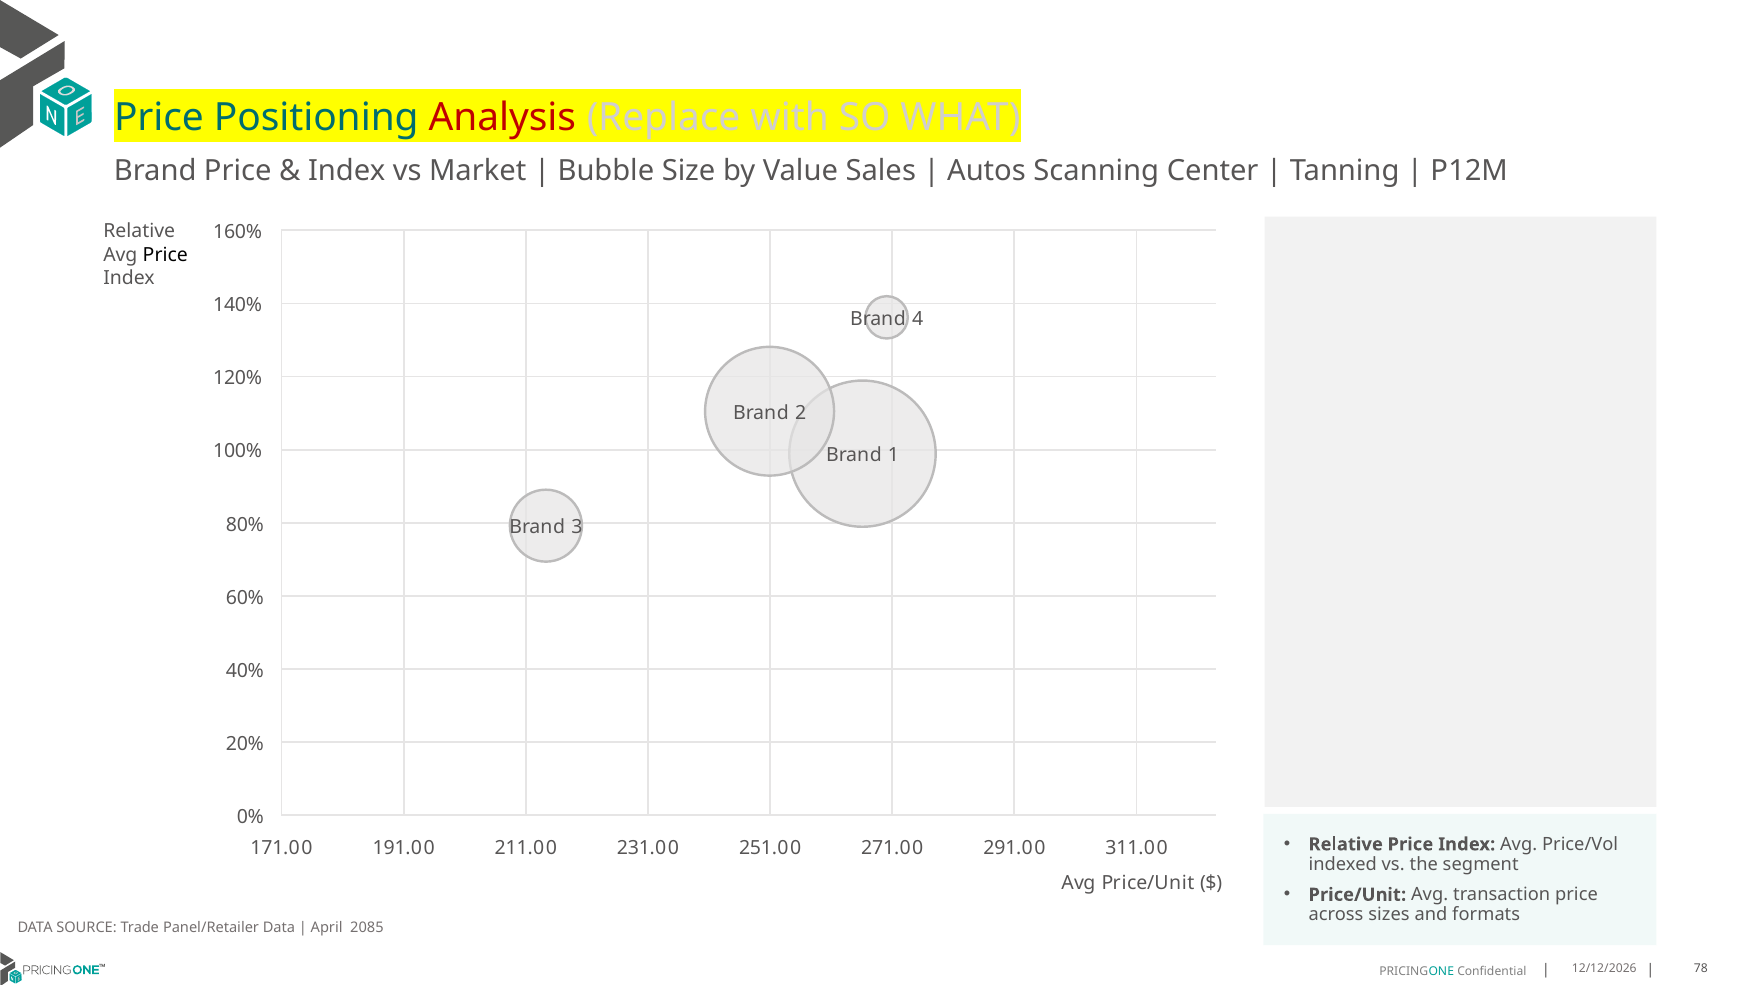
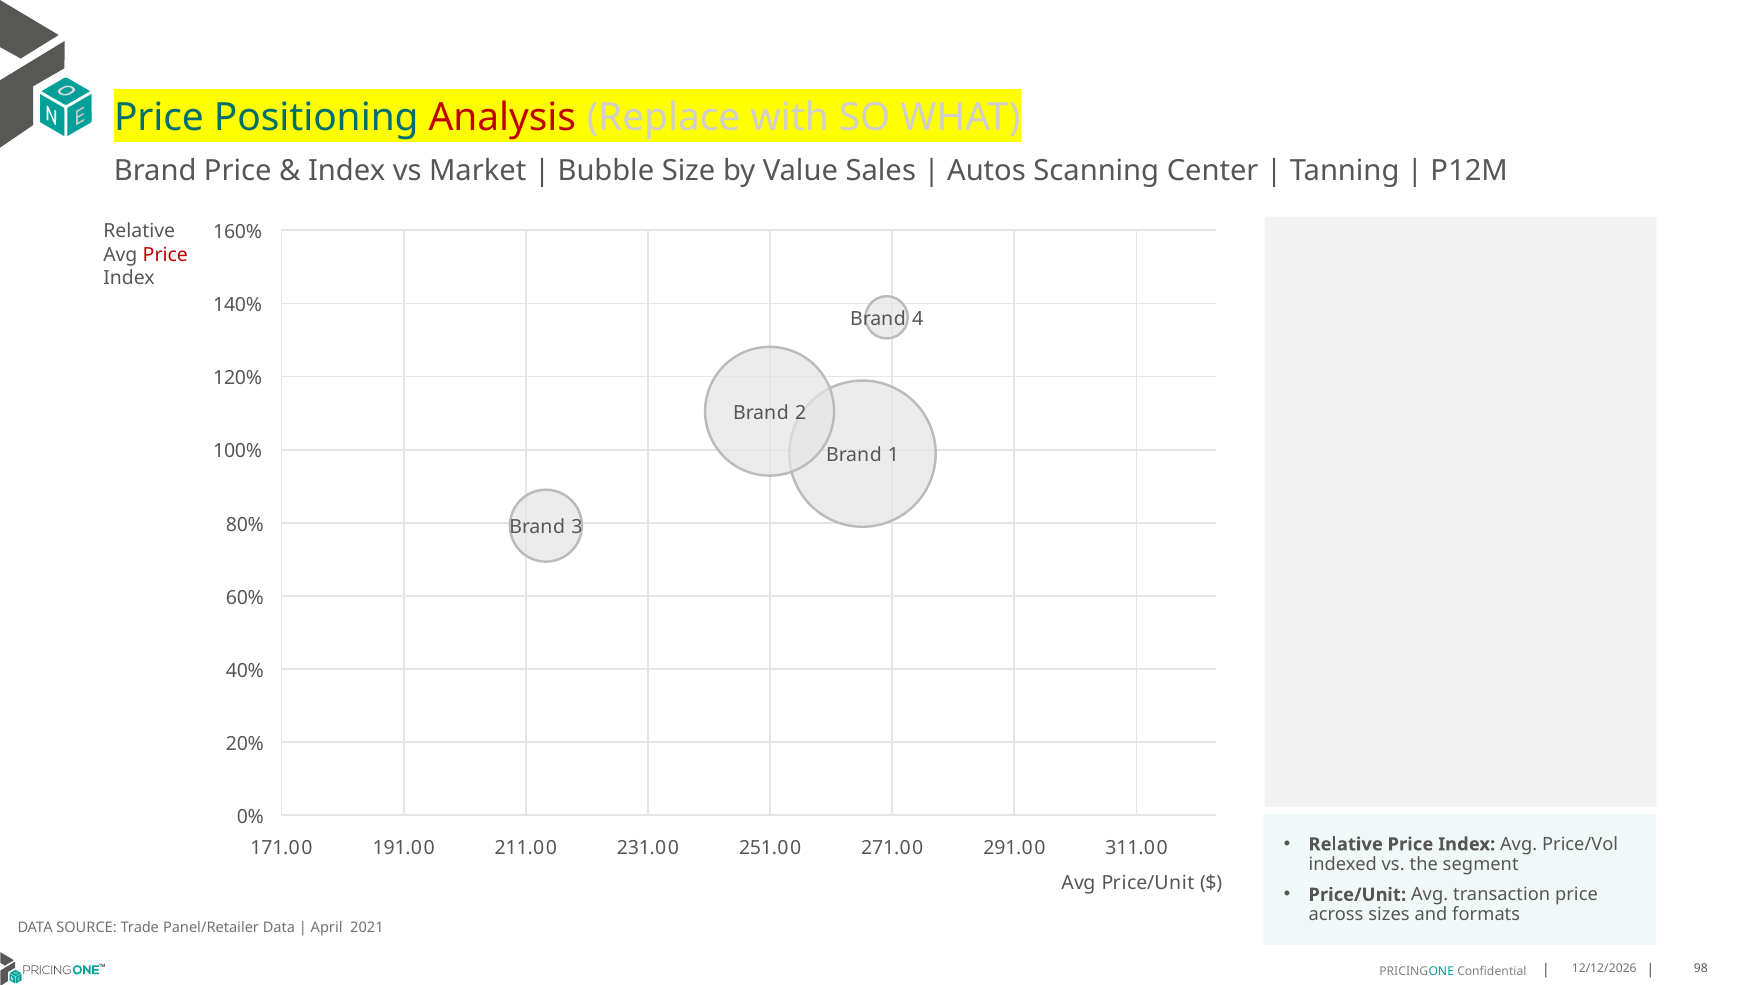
Price colour: black -> red (165, 255)
2085: 2085 -> 2021 (367, 928)
78: 78 -> 98 (1701, 968)
